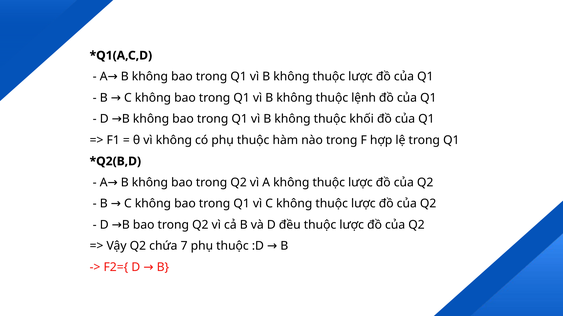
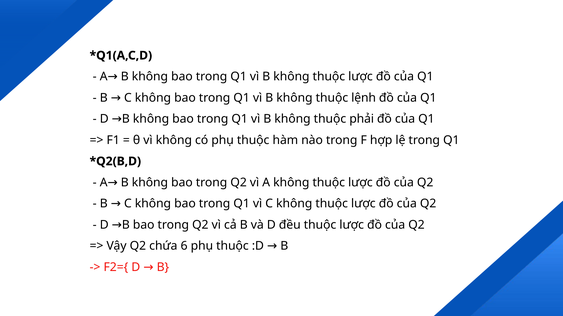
khối: khối -> phải (362, 119)
7: 7 -> 6 (184, 246)
